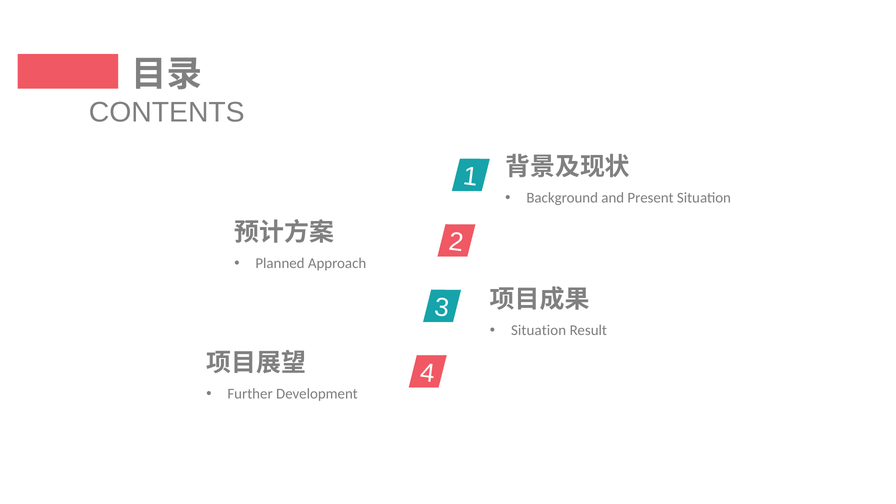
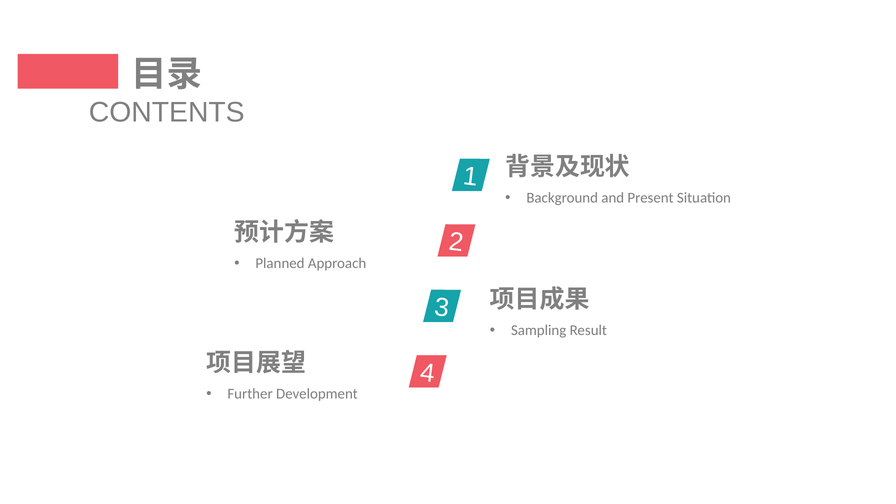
Situation: Situation -> Sampling (539, 330)
